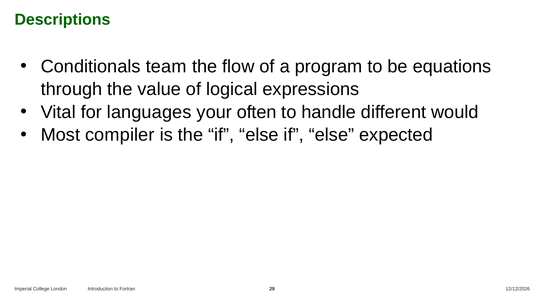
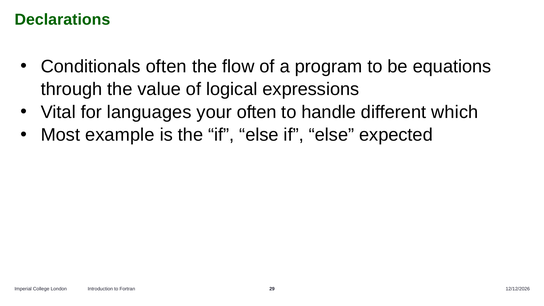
Descriptions: Descriptions -> Declarations (62, 20)
Conditionals team: team -> often (166, 66)
would: would -> which (455, 112)
compiler: compiler -> example (120, 135)
